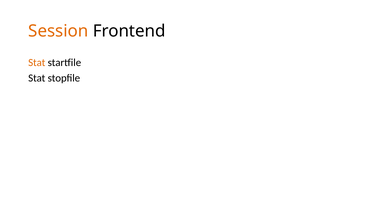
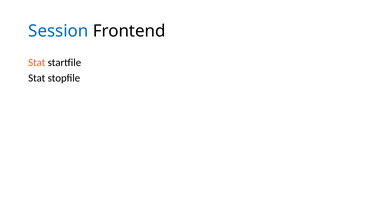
Session colour: orange -> blue (58, 31)
